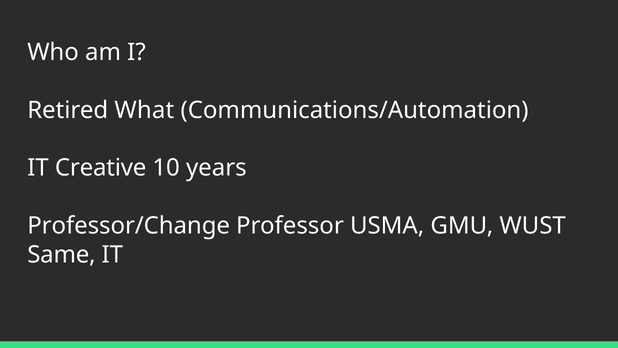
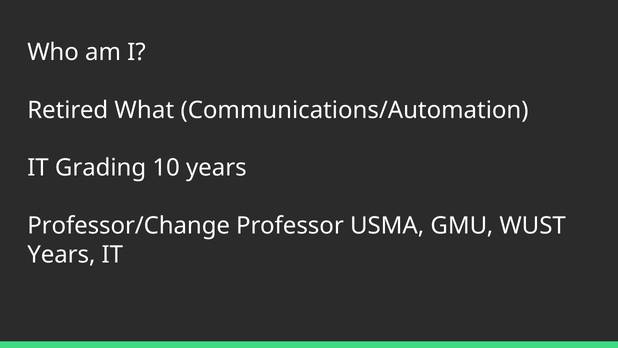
Creative: Creative -> Grading (101, 168)
Same: Same -> Years (61, 254)
